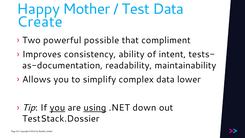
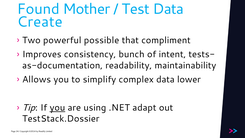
Happy: Happy -> Found (38, 9)
ability: ability -> bunch (132, 54)
using underline: present -> none (95, 108)
down: down -> adapt (144, 108)
